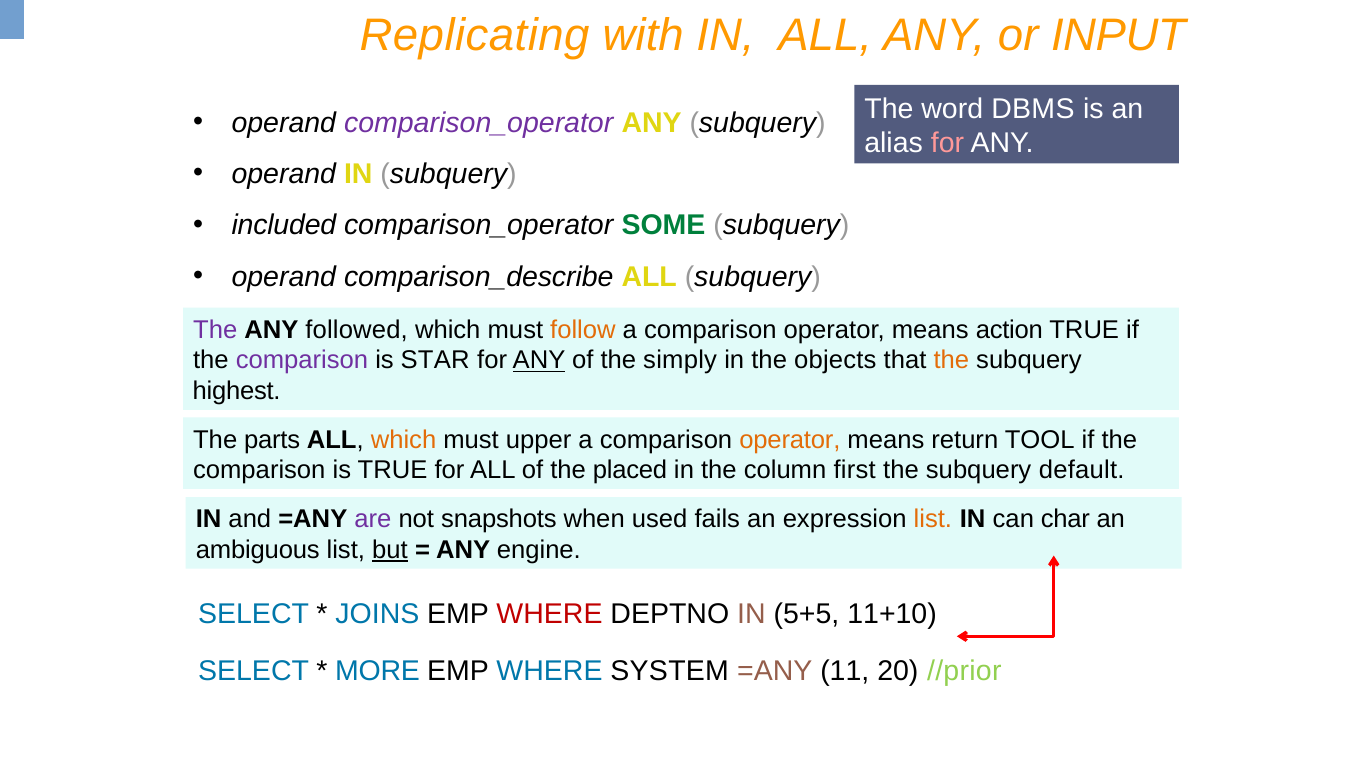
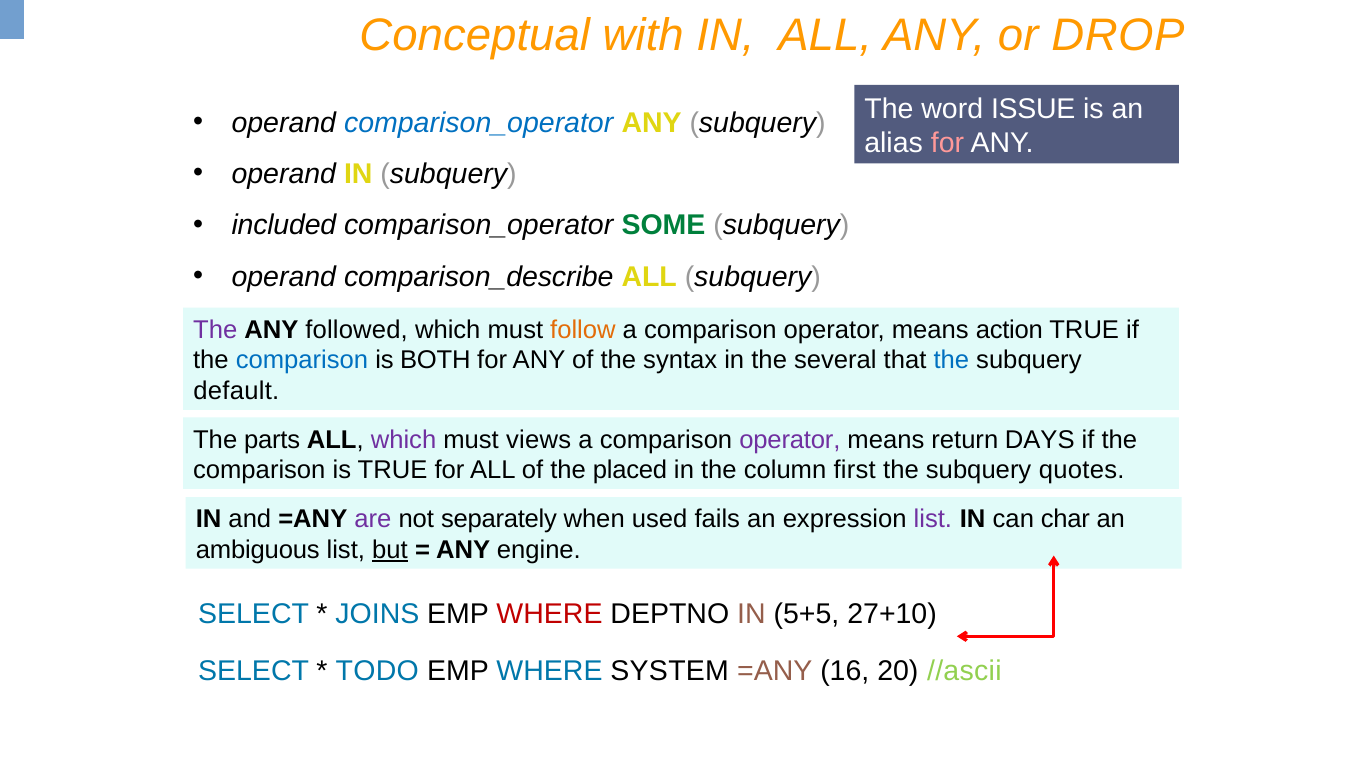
Replicating: Replicating -> Conceptual (475, 36)
INPUT: INPUT -> DROP (1118, 36)
DBMS: DBMS -> ISSUE (1033, 109)
comparison_operator colour: purple -> blue (479, 123)
comparison colour: purple -> blue (302, 361)
STAR: STAR -> BOTH (435, 361)
ANY underline: present -> none (539, 361)
simply: simply -> syntax (680, 361)
objects: objects -> several (835, 361)
the colour: orange -> blue (951, 361)
highest: highest -> default (236, 391)
which colour: orange -> purple (404, 440)
upper: upper -> views (539, 440)
operator colour: orange -> purple (790, 440)
TOOL: TOOL -> DAYS (1040, 440)
default: default -> quotes (1082, 470)
snapshots: snapshots -> separately (499, 519)
list colour: orange -> purple (933, 519)
11+10: 11+10 -> 27+10 (892, 614)
MORE: MORE -> TODO (377, 671)
11: 11 -> 16 (845, 671)
//prior: //prior -> //ascii (964, 671)
